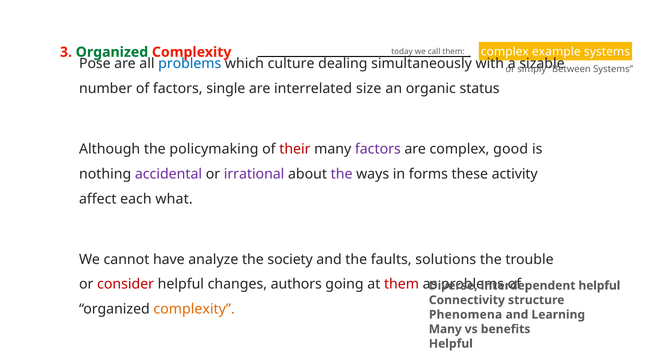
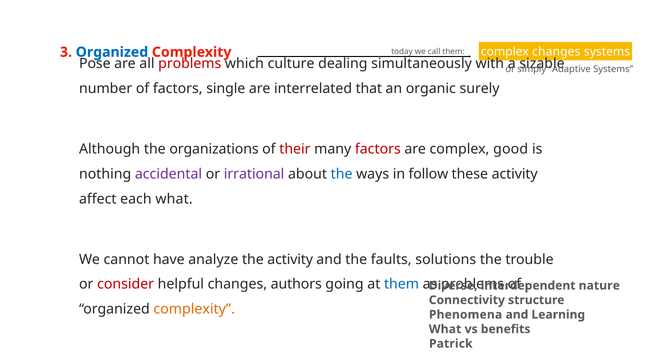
Organized colour: green -> blue (112, 52)
complex example: example -> changes (556, 52)
problems colour: blue -> red (190, 64)
Between: Between -> Adaptive (570, 69)
size: size -> that (369, 89)
status: status -> surely (480, 89)
policymaking: policymaking -> organizations (214, 149)
factors colour: purple -> red (378, 149)
the colour: purple -> blue (342, 174)
forms: forms -> follow (428, 174)
the society: society -> activity (290, 260)
them colour: red -> blue (402, 285)
helpful: helpful -> nature (599, 286)
Many: Many -> What (445, 329)
Helpful: Helpful -> Patrick (451, 344)
